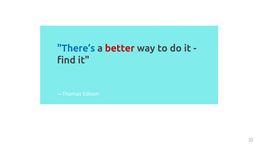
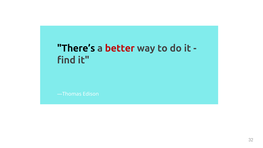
There’s colour: blue -> black (76, 48)
